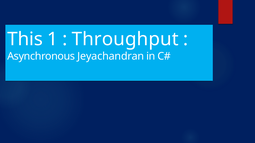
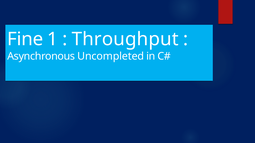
This: This -> Fine (25, 39)
Jeyachandran: Jeyachandran -> Uncompleted (111, 56)
